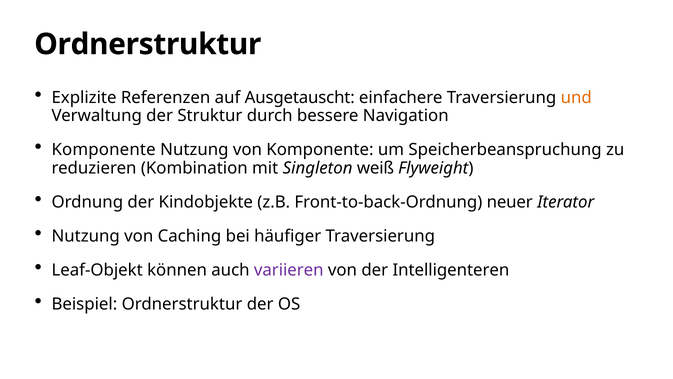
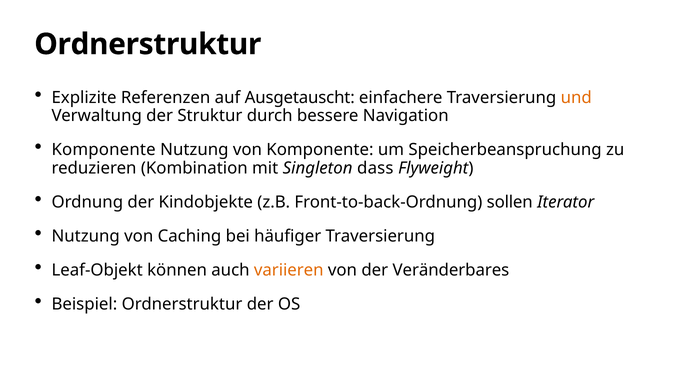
weiß: weiß -> dass (375, 168)
neuer: neuer -> sollen (510, 202)
variieren colour: purple -> orange (289, 270)
Intelligenteren: Intelligenteren -> Veränderbares (451, 270)
